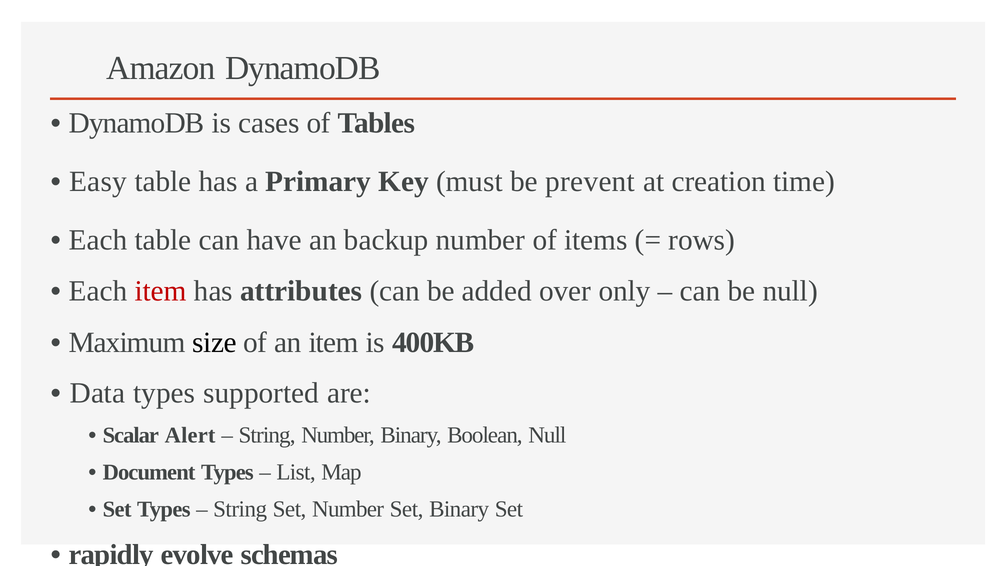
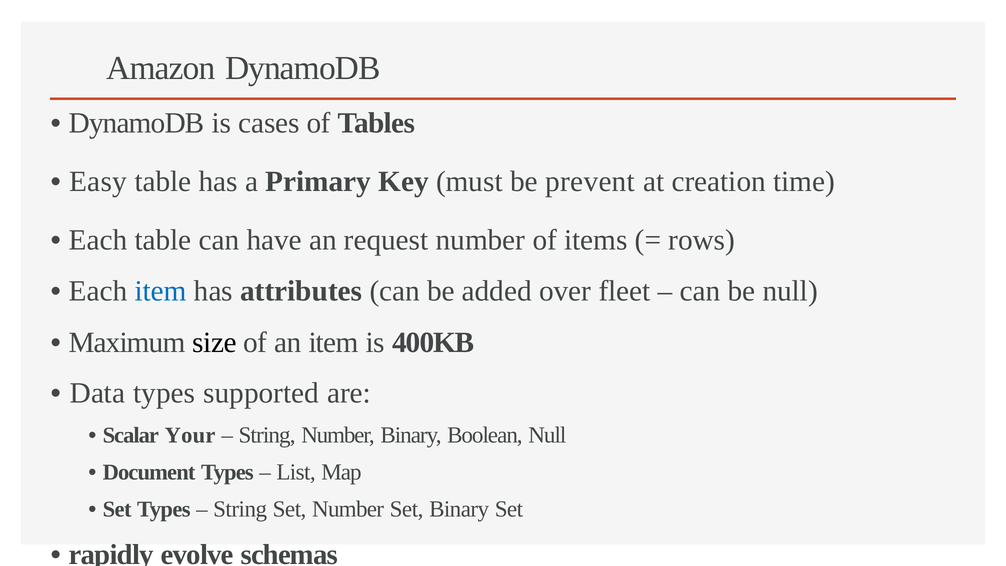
backup: backup -> request (386, 240)
item colour: red -> blue (161, 291)
only: only -> fleet (625, 291)
Alert: Alert -> Your (190, 435)
